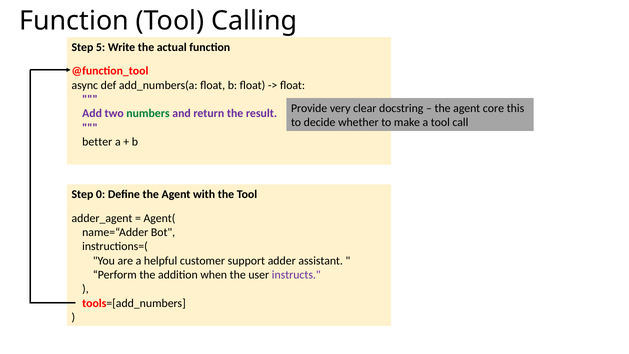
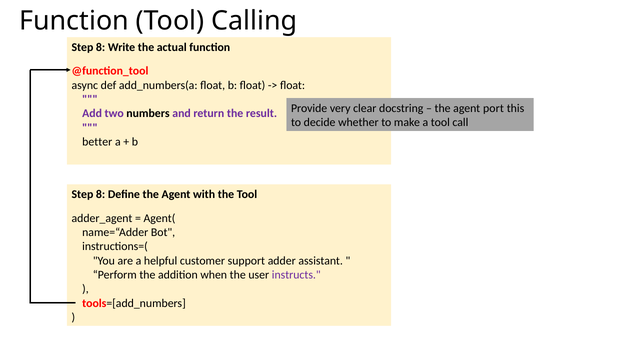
5: 5 -> 8 (101, 47)
core: core -> port (493, 108)
numbers colour: green -> black (148, 113)
0: 0 -> 8 (101, 194)
